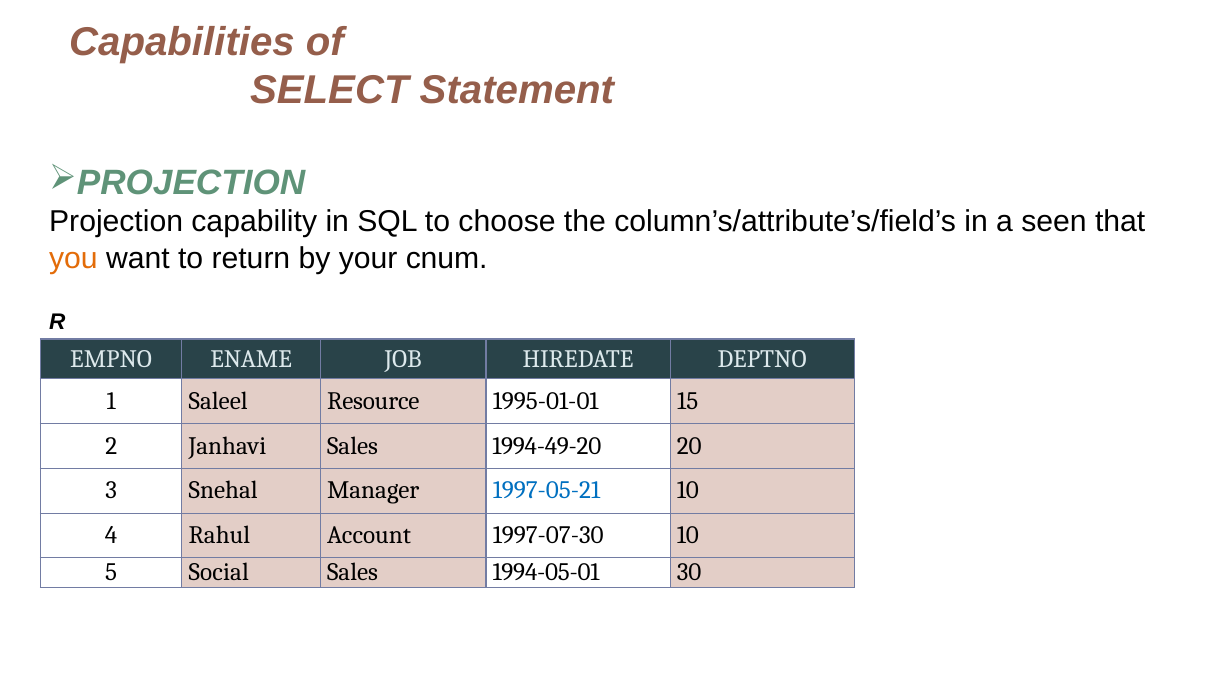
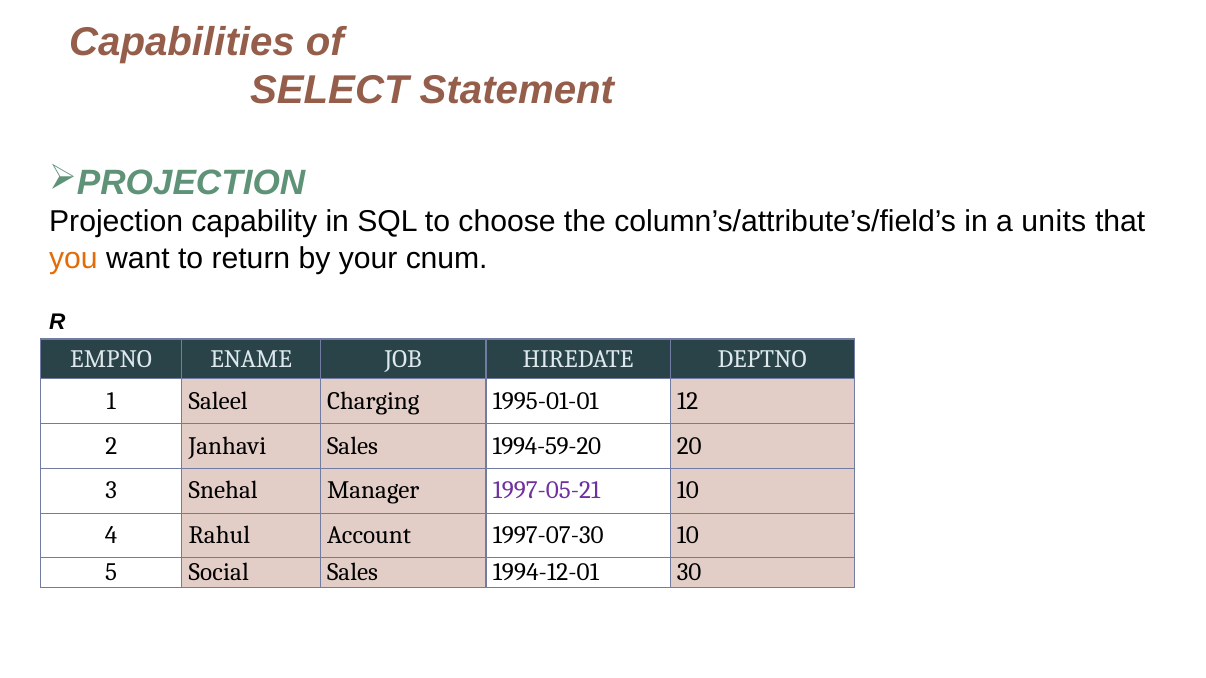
seen: seen -> units (1054, 222)
Resource: Resource -> Charging (373, 401)
15: 15 -> 12 (688, 401)
1994-49-20: 1994-49-20 -> 1994-59-20 (547, 446)
1997-05-21 colour: blue -> purple (546, 491)
1994-05-01: 1994-05-01 -> 1994-12-01 (546, 573)
